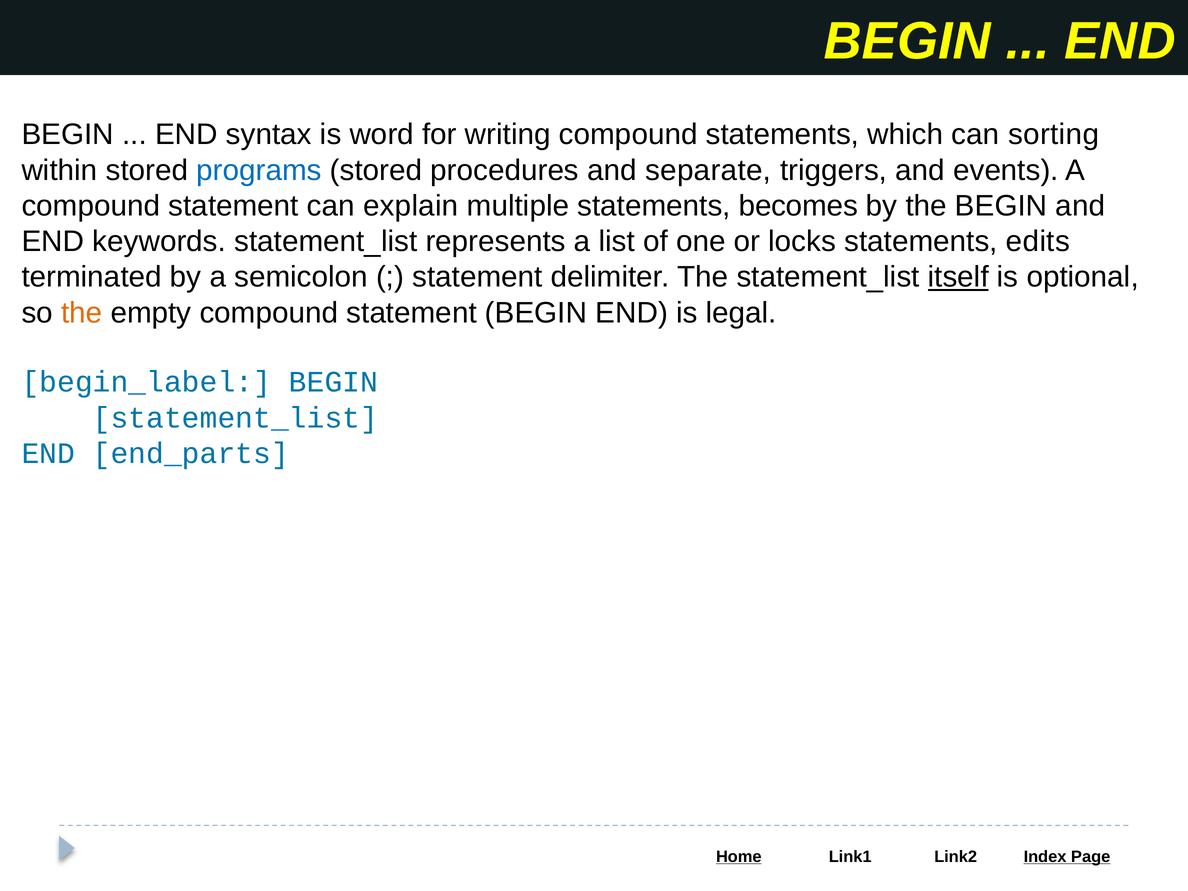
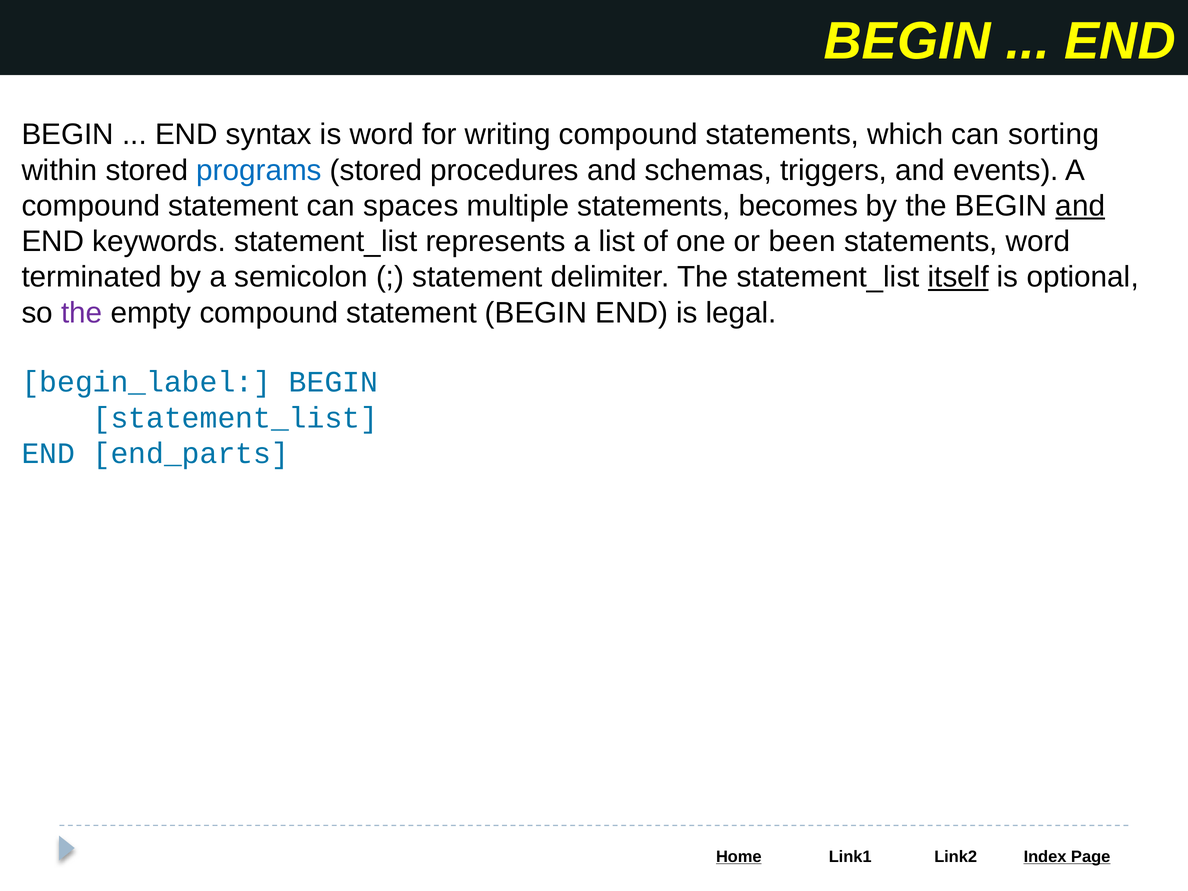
separate: separate -> schemas (708, 170)
explain: explain -> spaces (411, 206)
and underline: none -> present (1080, 206)
locks: locks -> been (802, 242)
statements edits: edits -> word (1038, 242)
the colour: orange -> purple (82, 313)
